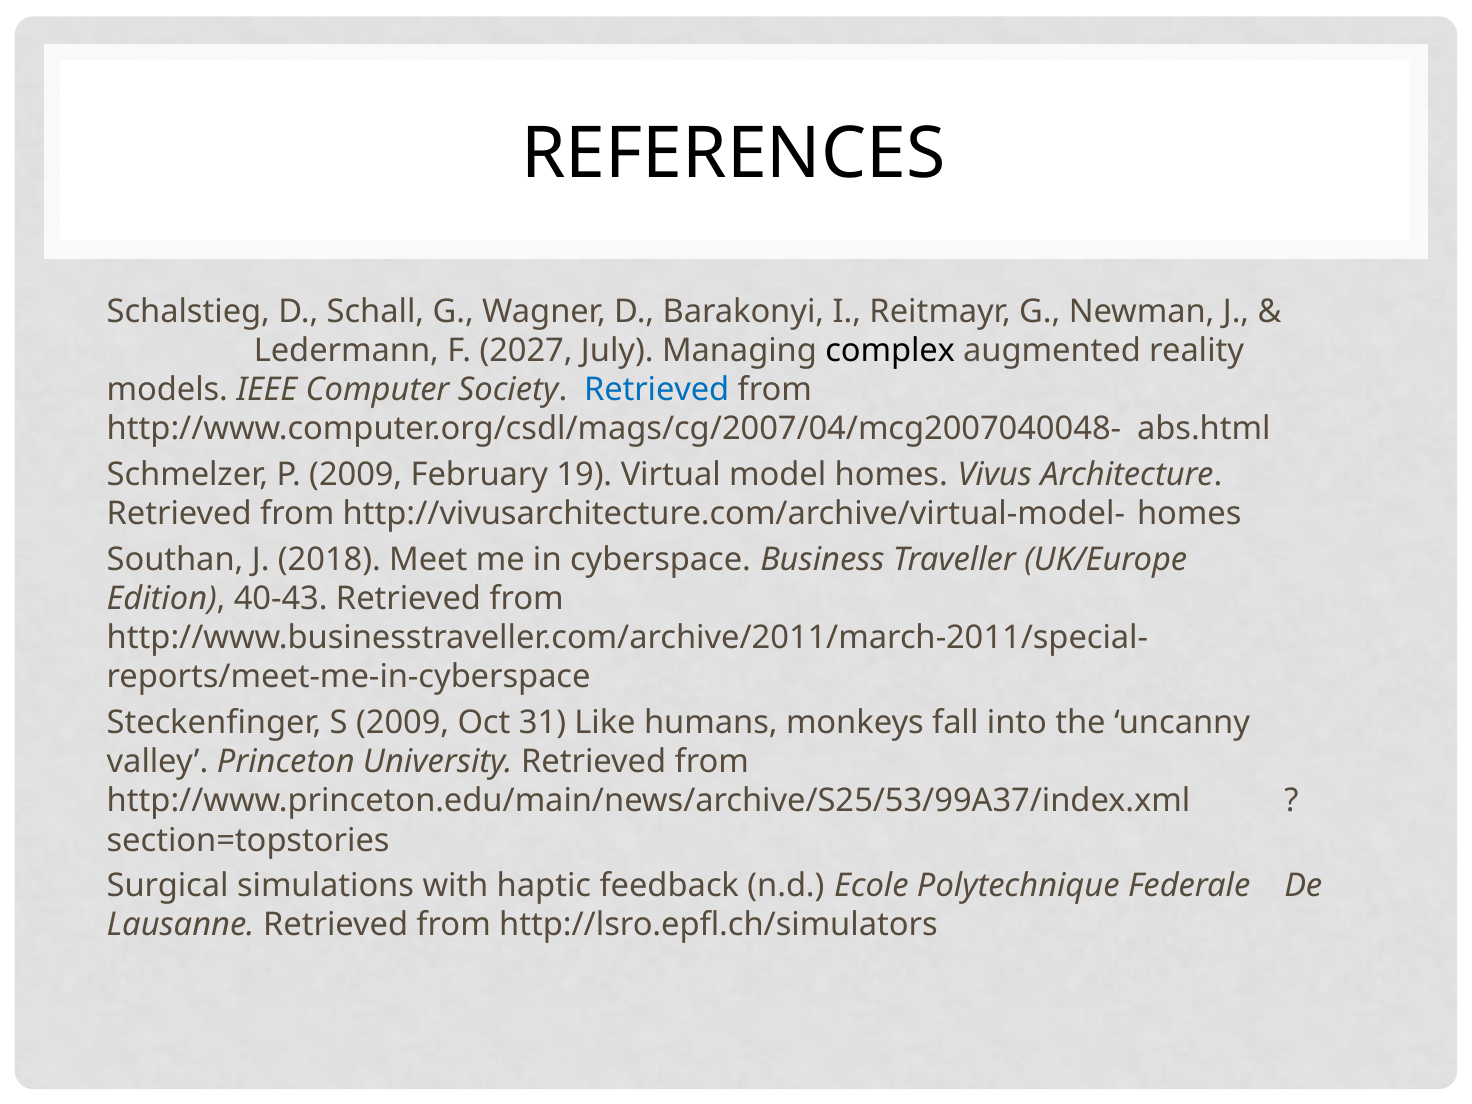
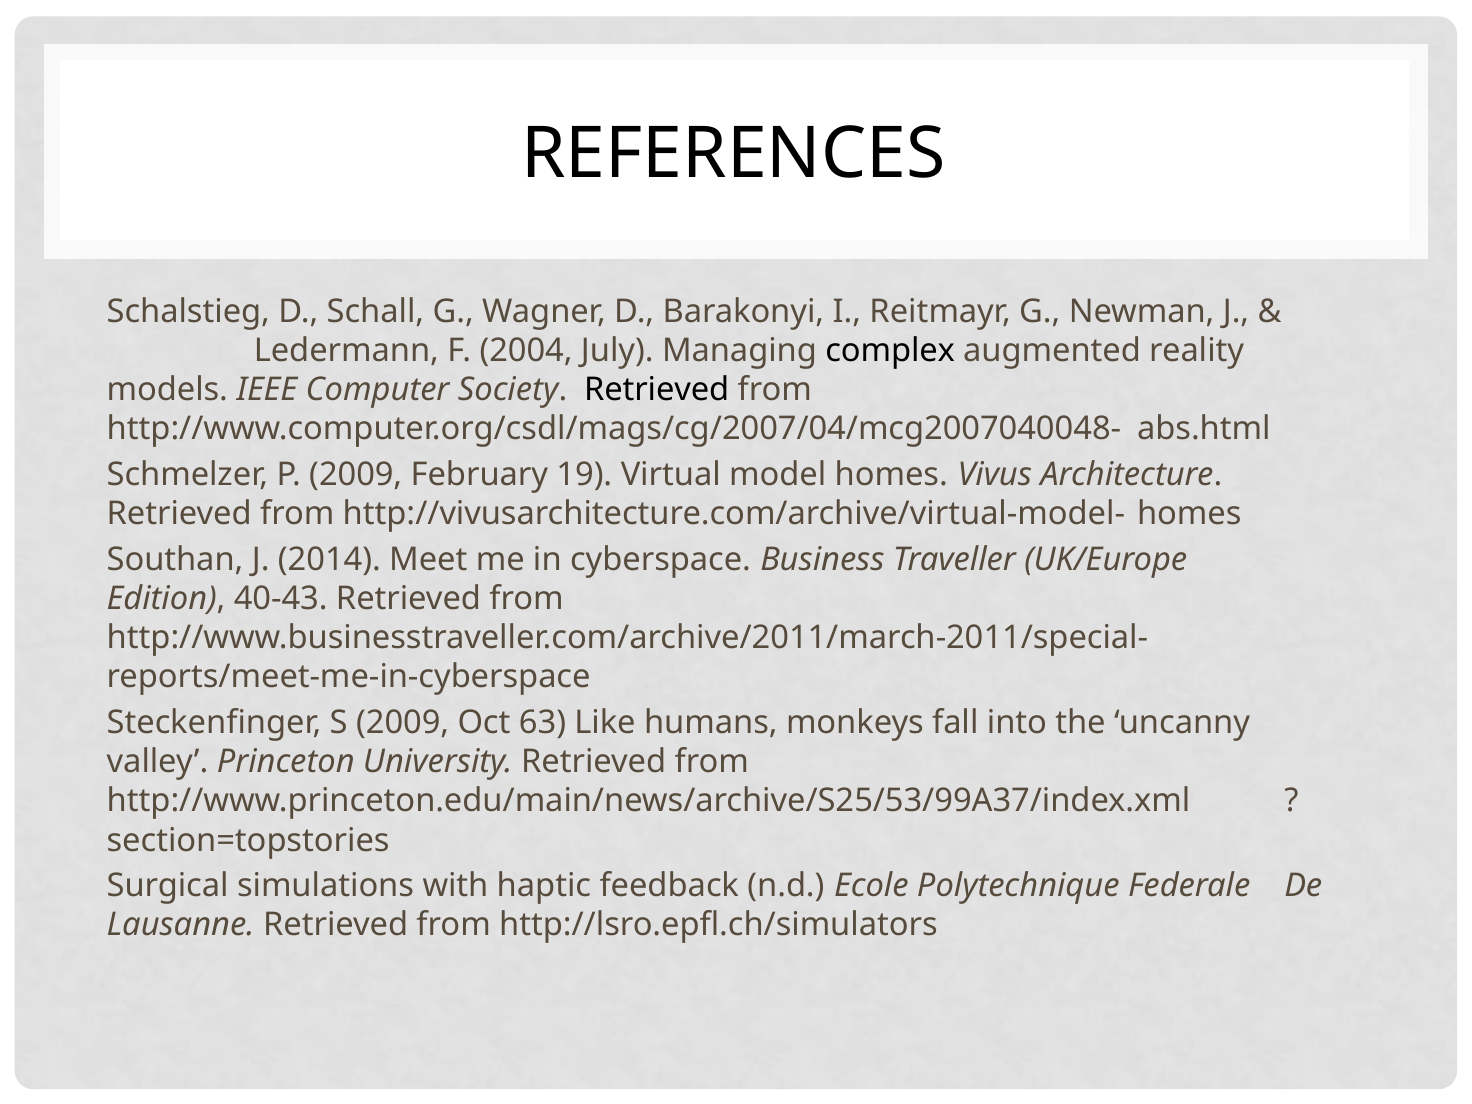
2027: 2027 -> 2004 (526, 350)
Retrieved colour: blue -> black (657, 390)
2018: 2018 -> 2014 (329, 559)
31: 31 -> 63 (543, 723)
